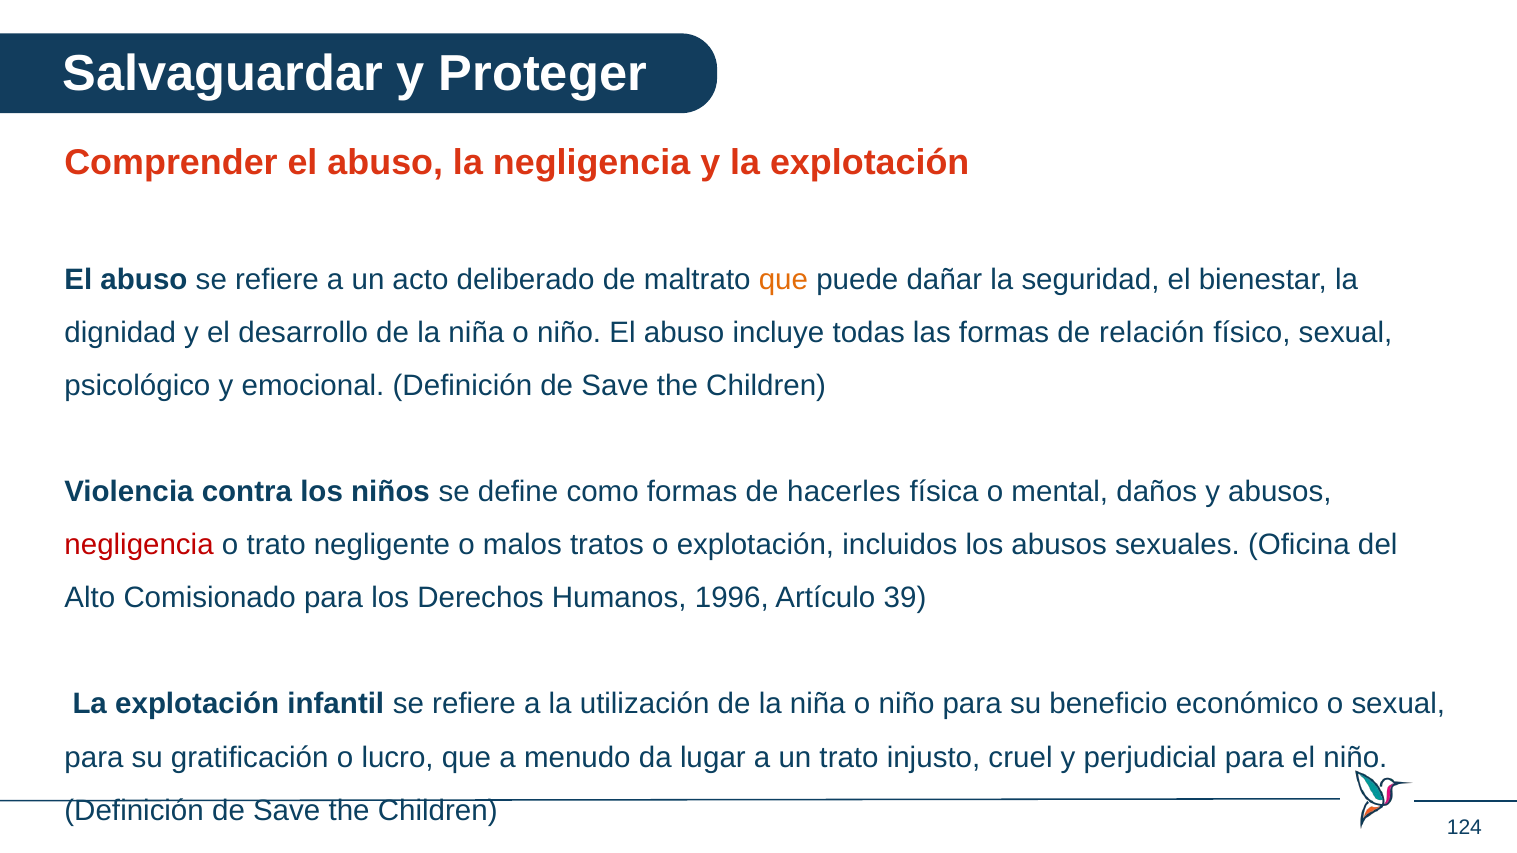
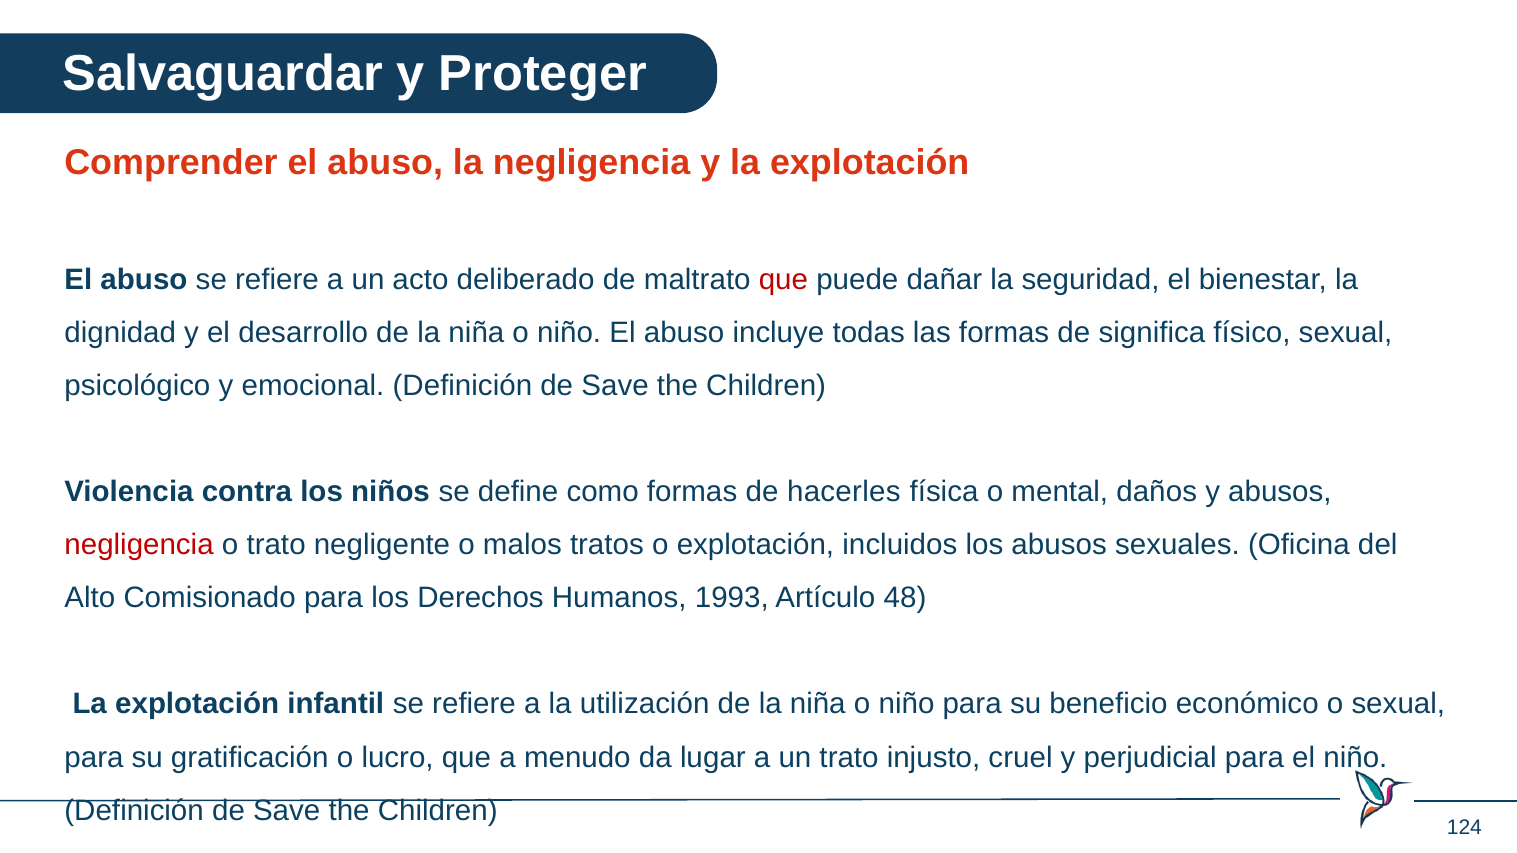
que colour: orange -> red (783, 280)
relación: relación -> significa (1152, 333)
1996: 1996 -> 1993 (732, 598)
39: 39 -> 48 (905, 598)
